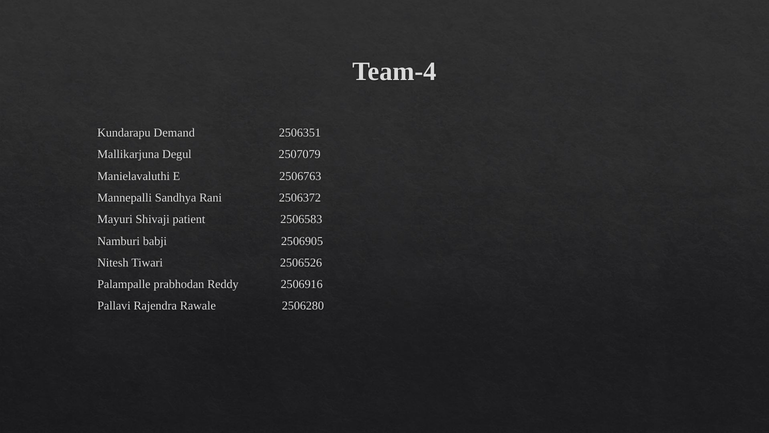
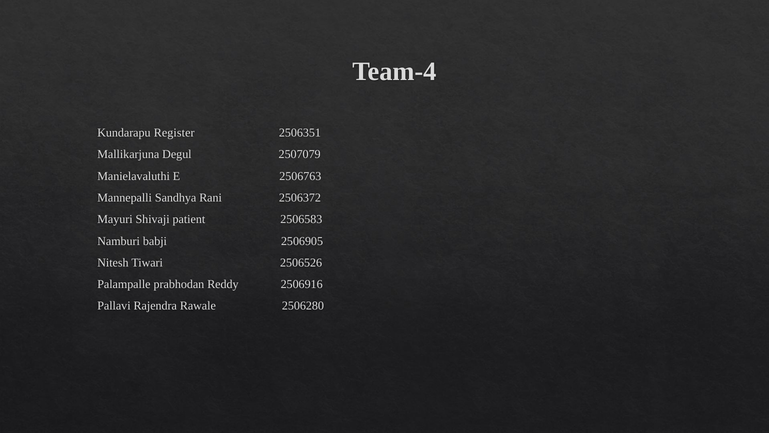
Demand: Demand -> Register (174, 133)
